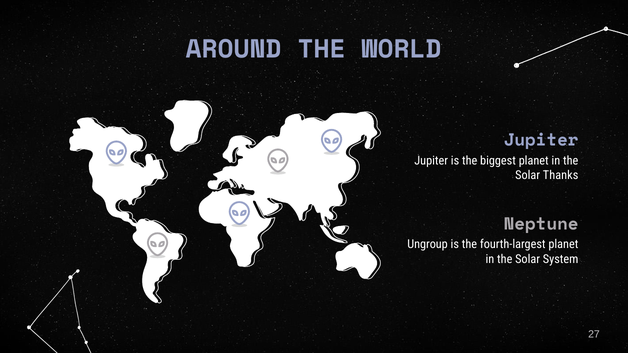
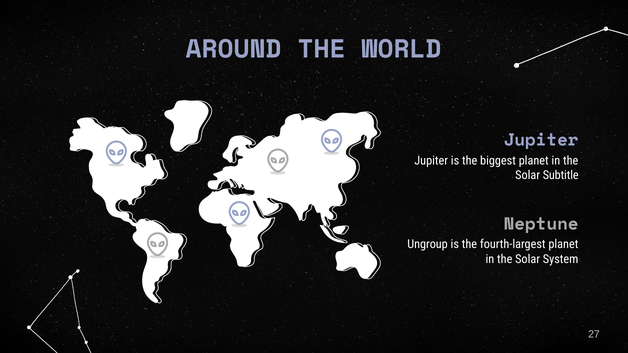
Thanks: Thanks -> Subtitle (561, 175)
